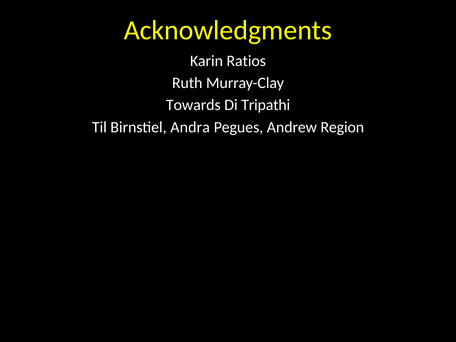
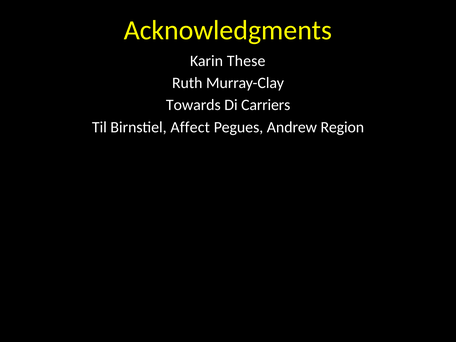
Ratios: Ratios -> These (246, 61)
Tripathi: Tripathi -> Carriers (266, 105)
Andra: Andra -> Affect (190, 127)
